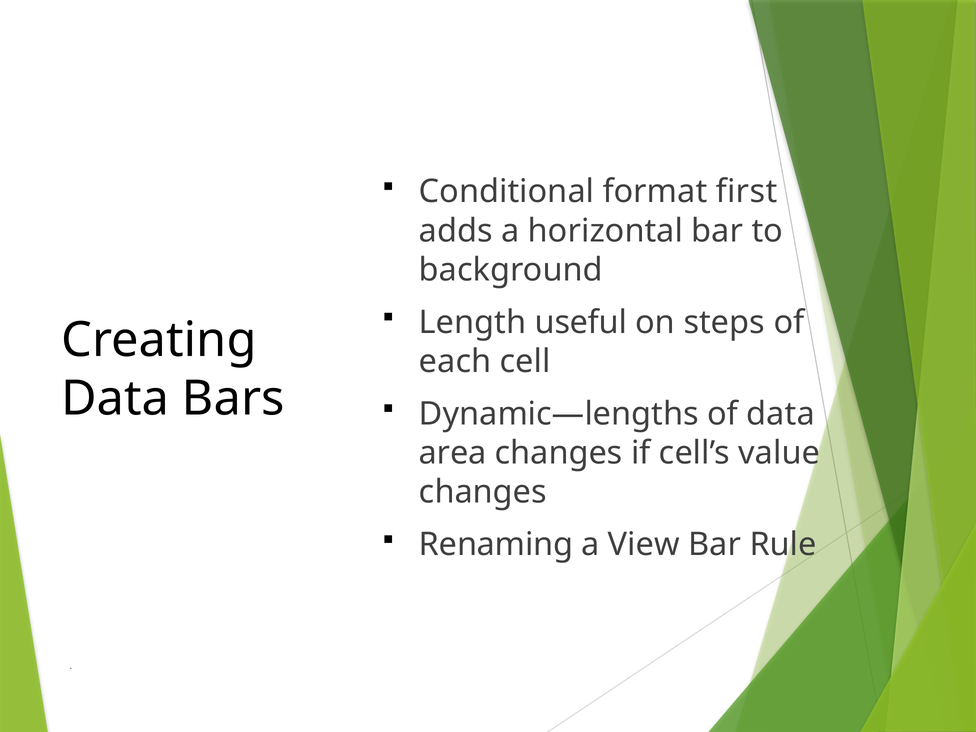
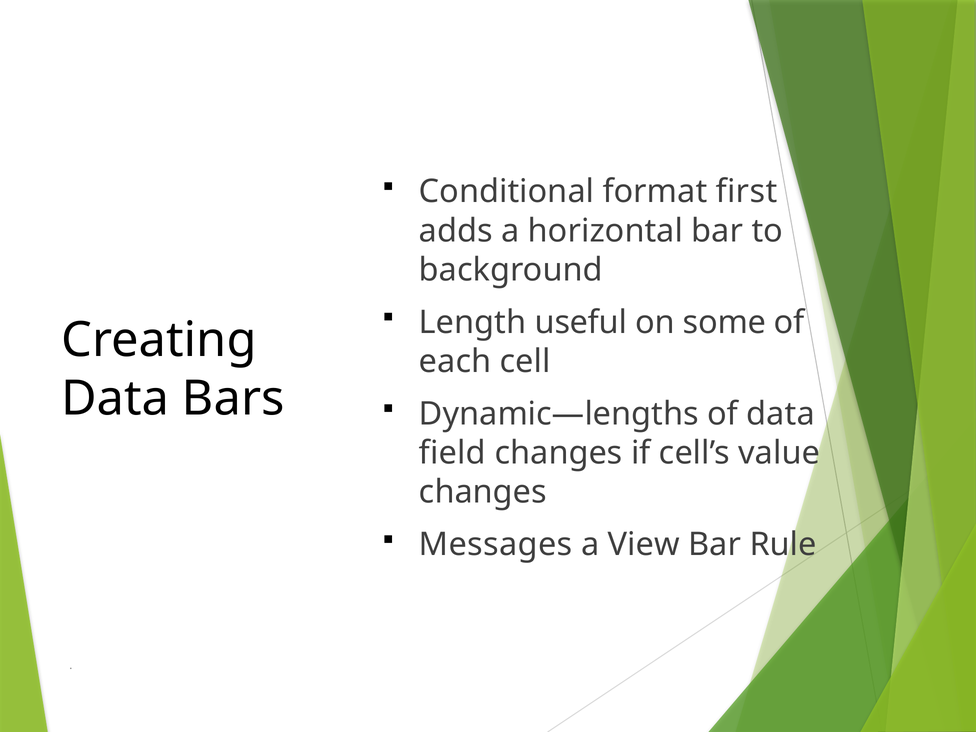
steps: steps -> some (724, 322)
area: area -> field (452, 453)
Renaming: Renaming -> Messages (496, 545)
